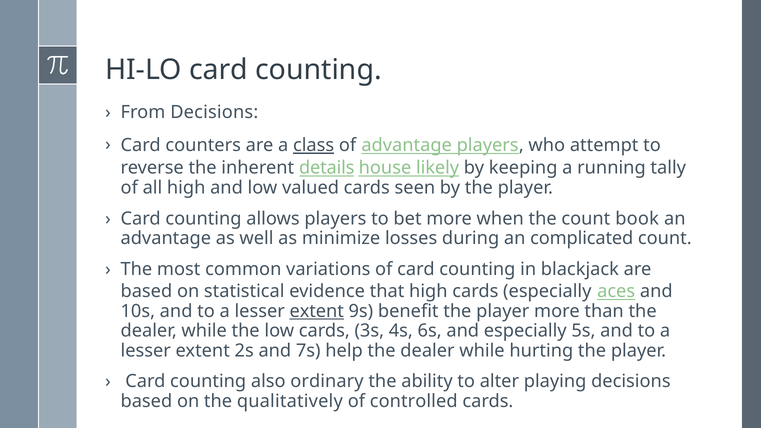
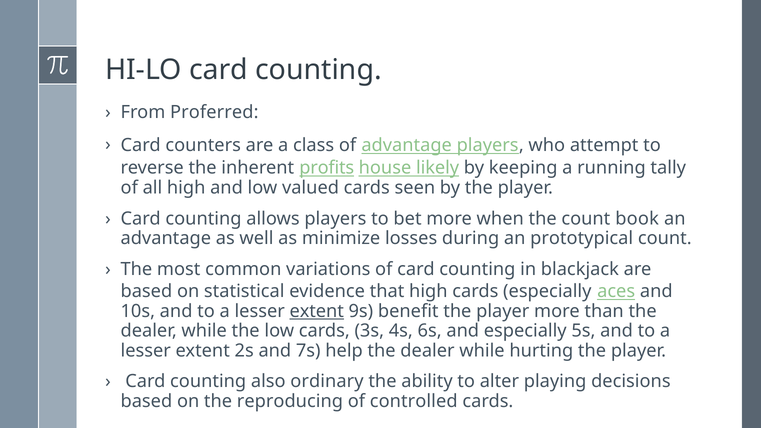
From Decisions: Decisions -> Proferred (214, 113)
class underline: present -> none (314, 145)
details: details -> profits (327, 168)
complicated: complicated -> prototypical (582, 239)
qualitatively: qualitatively -> reproducing (290, 401)
